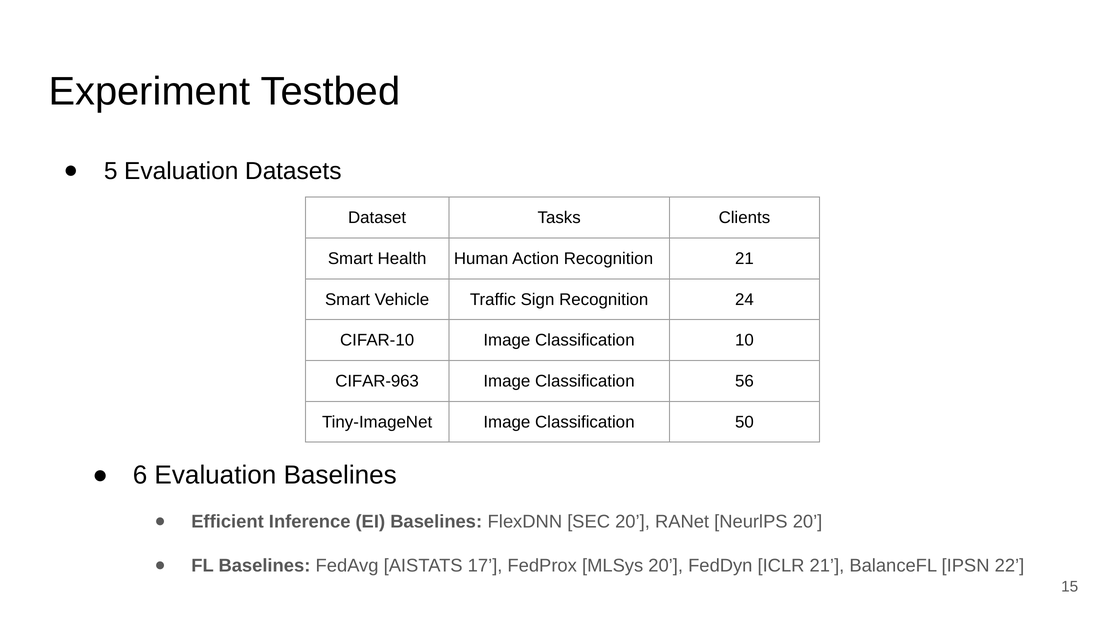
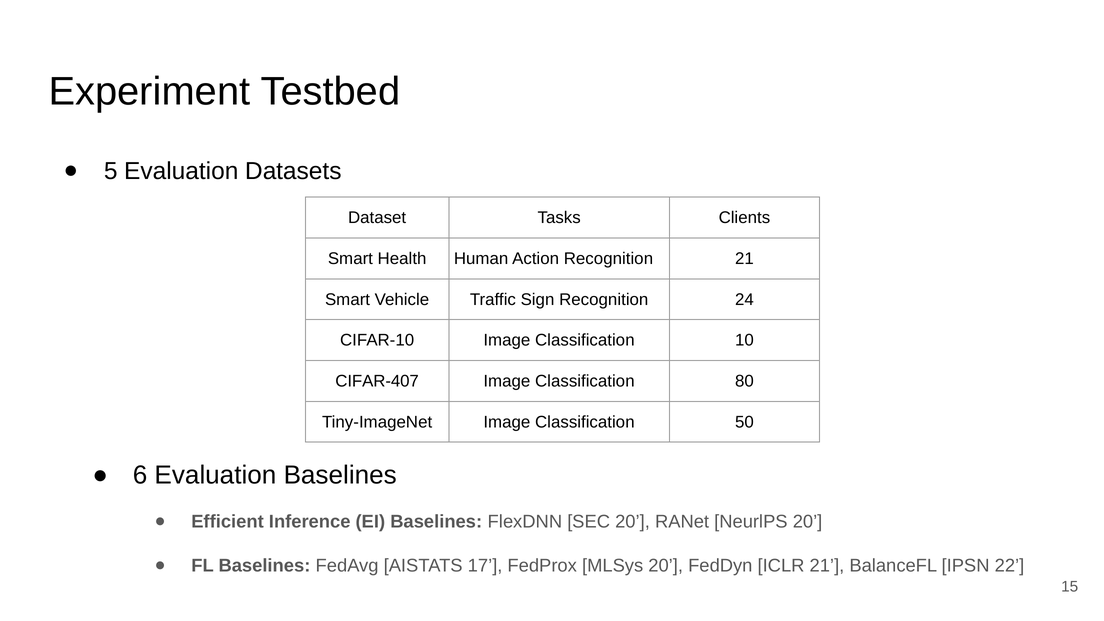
CIFAR-963: CIFAR-963 -> CIFAR-407 (377, 381)
56: 56 -> 80 (744, 381)
